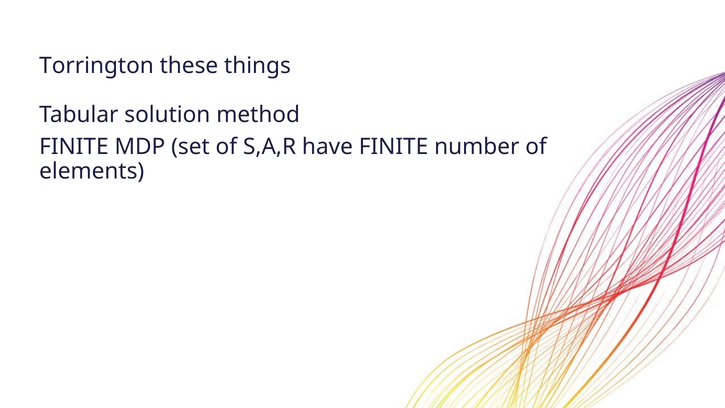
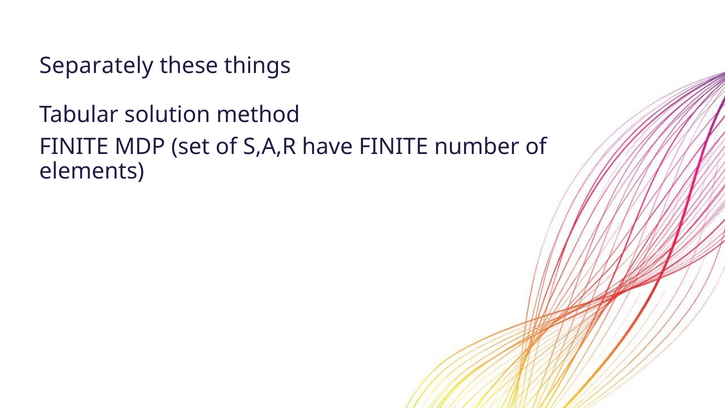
Torrington: Torrington -> Separately (96, 66)
